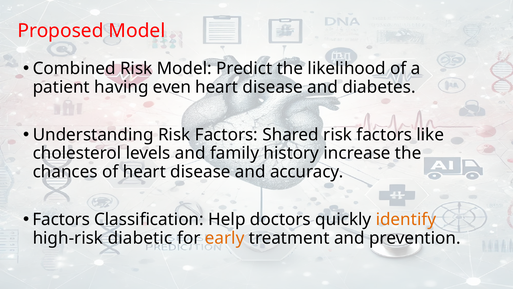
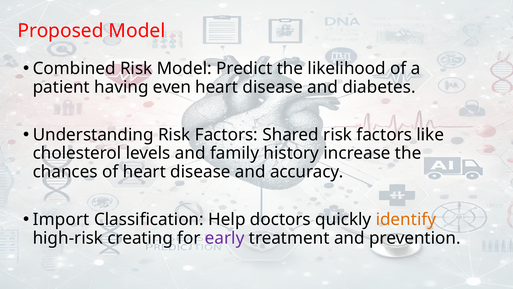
Factors: Factors -> Import (61, 219)
diabetic: diabetic -> creating (140, 238)
early colour: orange -> purple (225, 238)
